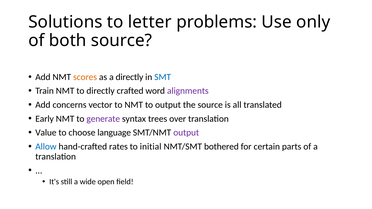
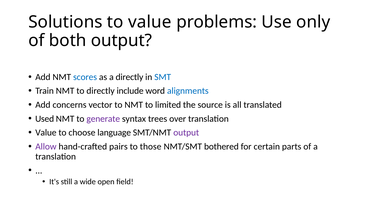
to letter: letter -> value (150, 22)
both source: source -> output (121, 40)
scores colour: orange -> blue (85, 77)
crafted: crafted -> include (130, 91)
alignments colour: purple -> blue (188, 91)
to output: output -> limited (168, 105)
Early: Early -> Used (45, 119)
Allow colour: blue -> purple (46, 147)
rates: rates -> pairs (118, 147)
initial: initial -> those (151, 147)
